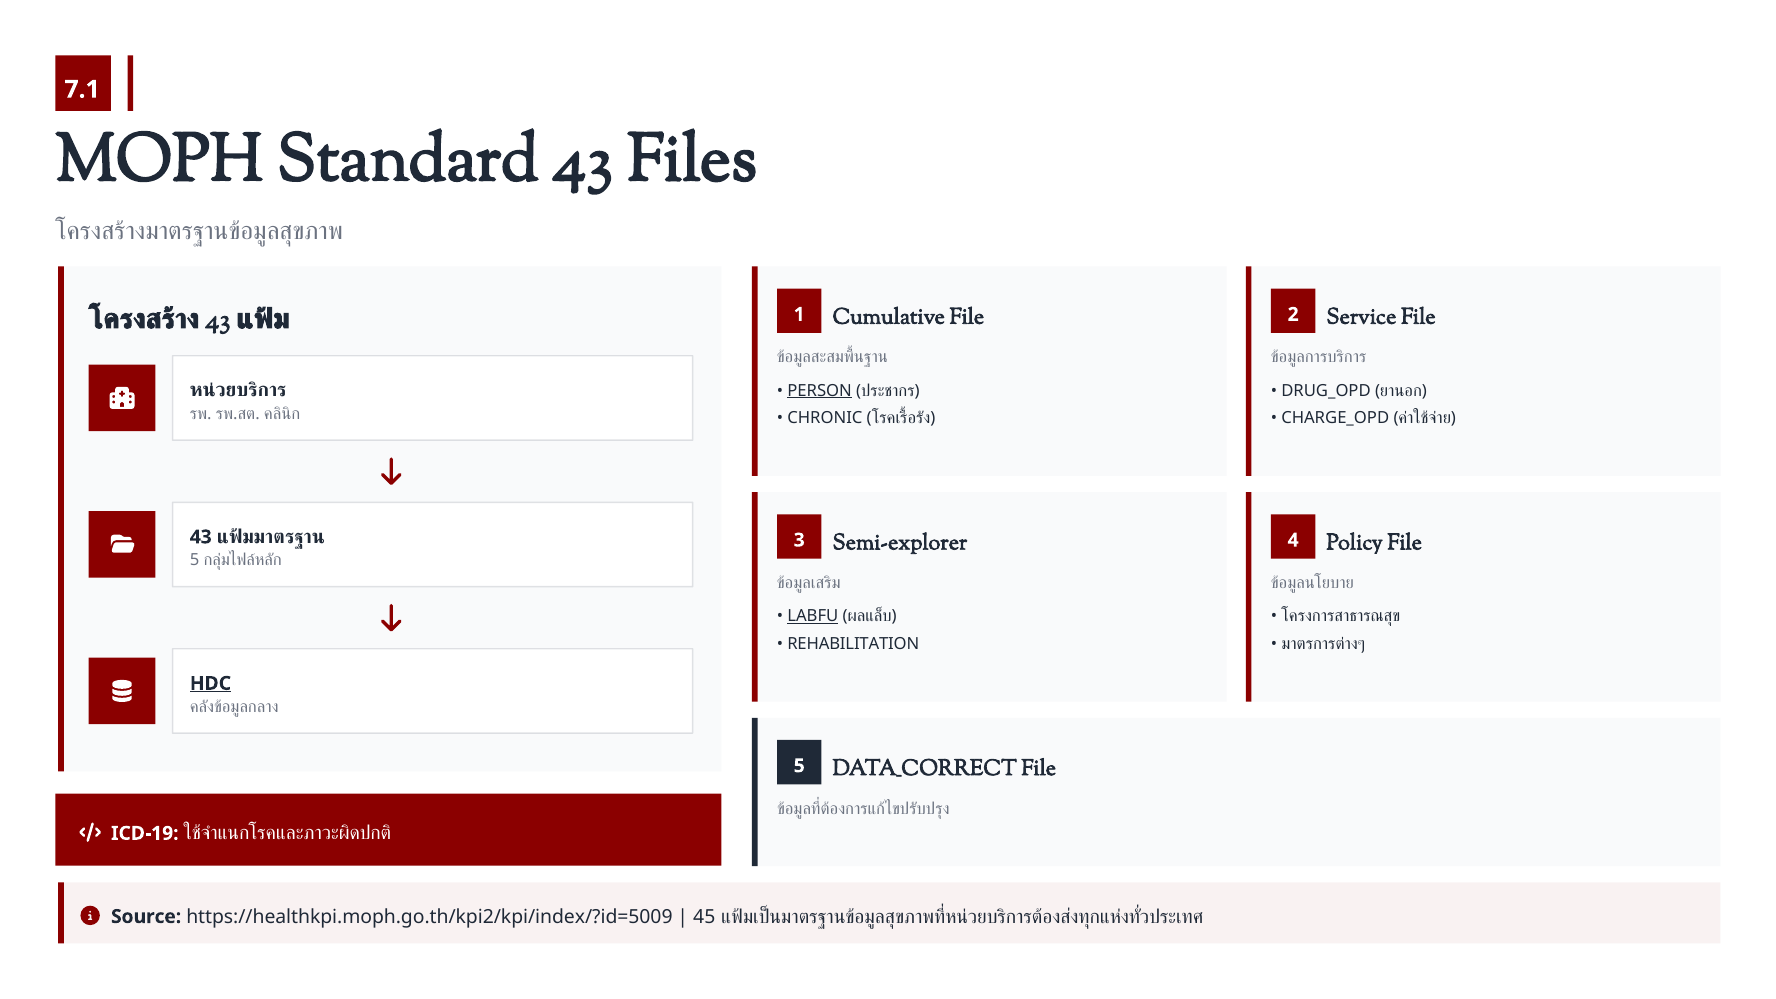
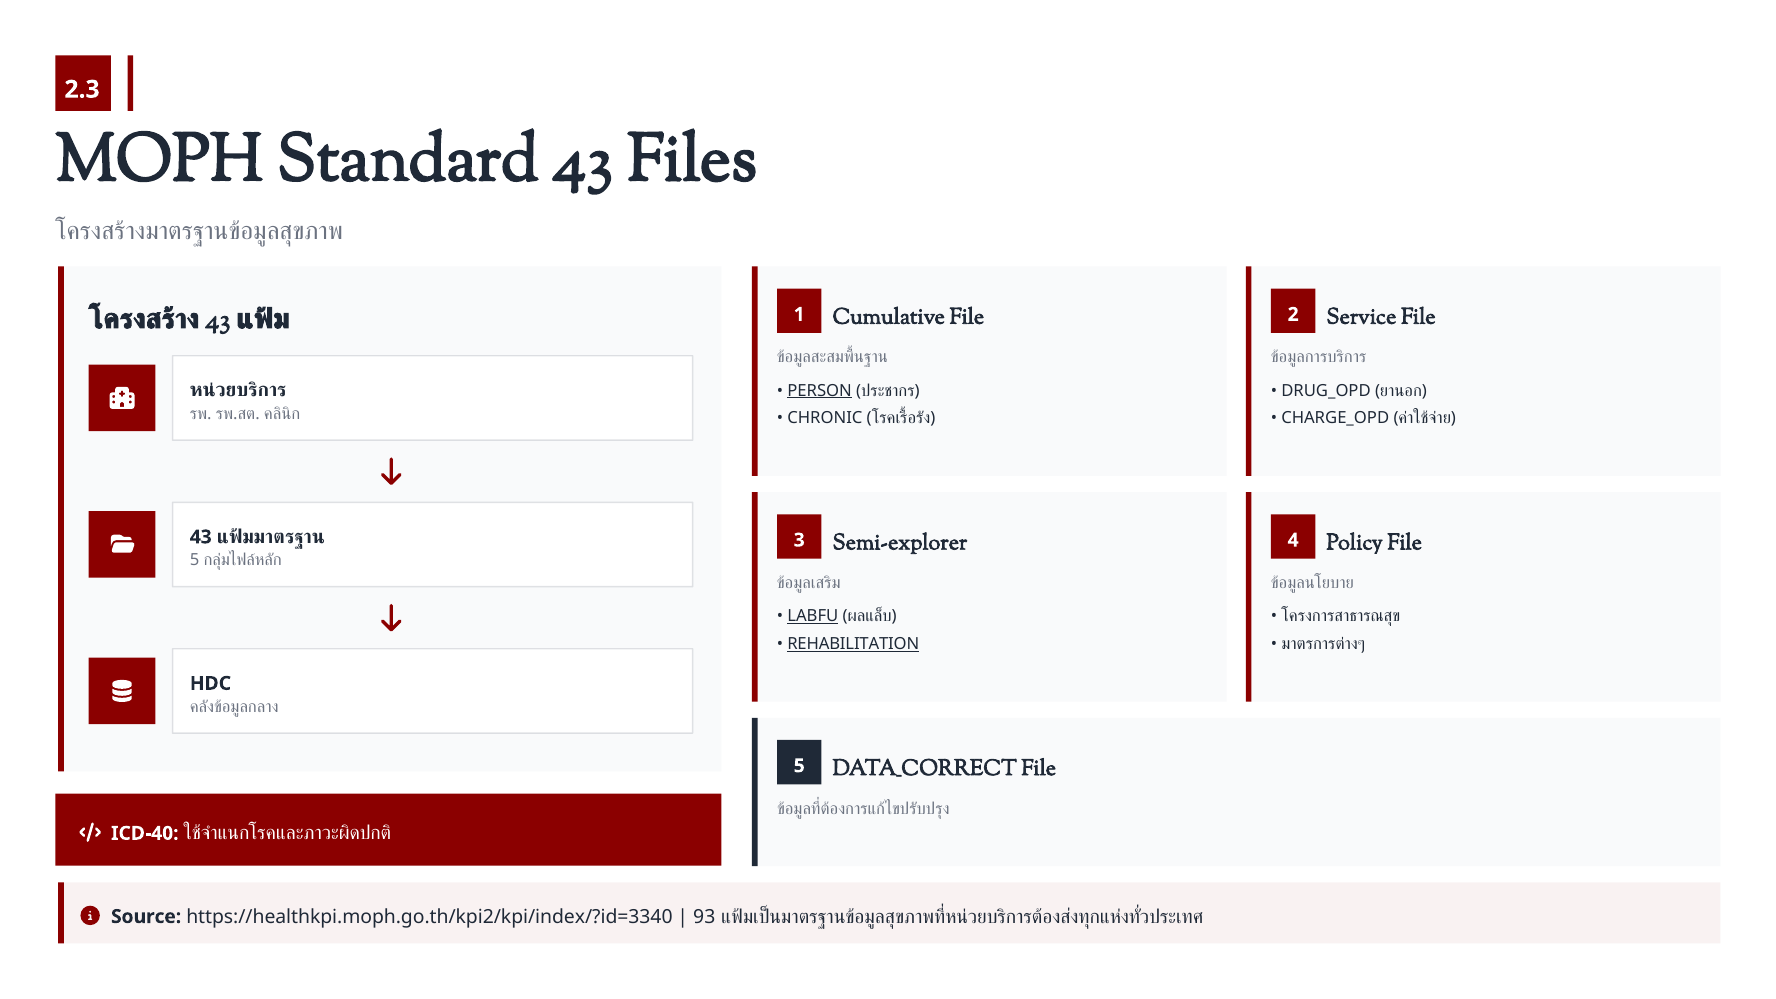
7.1: 7.1 -> 2.3 (82, 89)
REHABILITATION underline: none -> present (853, 644)
HDC underline: present -> none (210, 683)
ICD-19: ICD-19 -> ICD-40 (145, 833)
https://healthkpi.moph.go.th/kpi2/kpi/index/?id=5009: https://healthkpi.moph.go.th/kpi2/kpi/index/?id=5009 -> https://healthkpi.moph.go.th/kpi2/kpi/index/?id=3340 (429, 917)
45: 45 -> 93 (704, 917)
